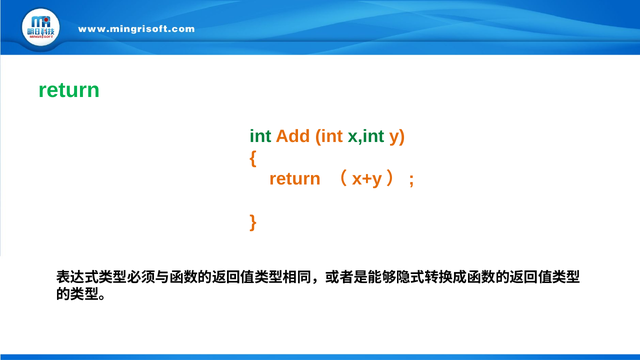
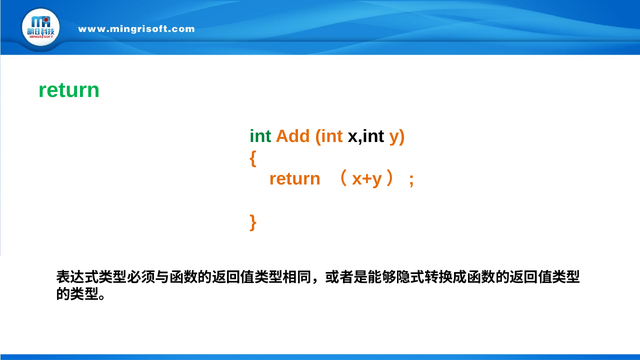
x,int colour: green -> black (366, 136)
